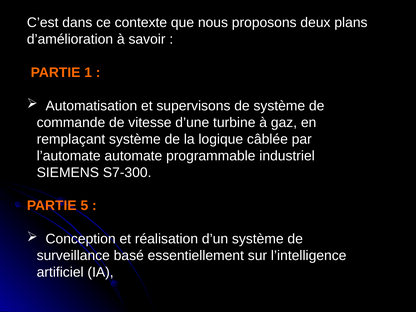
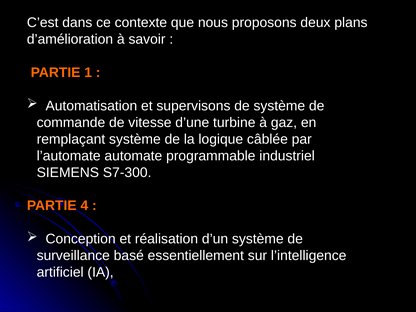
5: 5 -> 4 (84, 206)
